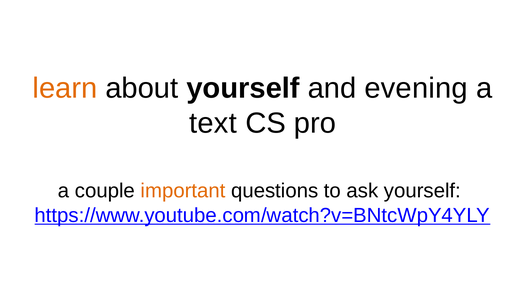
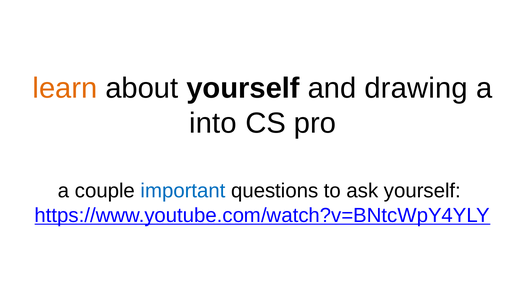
evening: evening -> drawing (416, 88)
text: text -> into (213, 123)
important colour: orange -> blue (183, 191)
